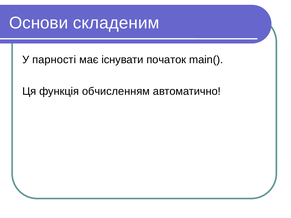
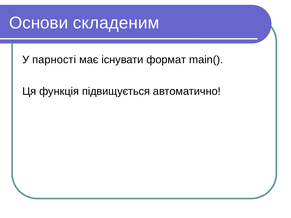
початок: початок -> формат (166, 60)
обчисленням: обчисленням -> підвищується (116, 91)
